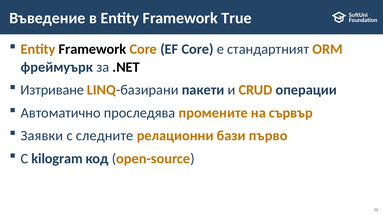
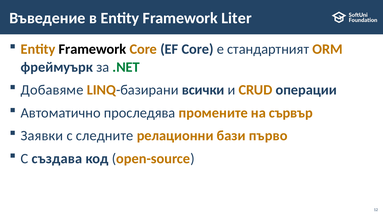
True: True -> Liter (237, 18)
.NET colour: black -> green (126, 67)
Изтриване: Изтриване -> Добавяме (52, 90)
пакети: пакети -> всички (203, 90)
kilogram: kilogram -> създава (57, 159)
